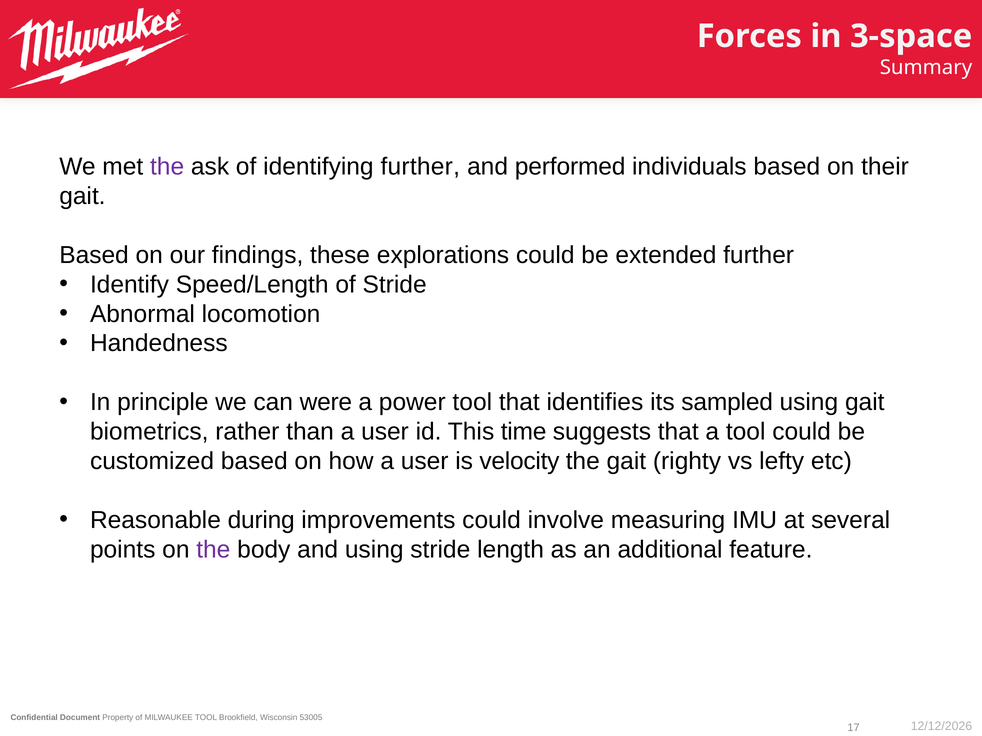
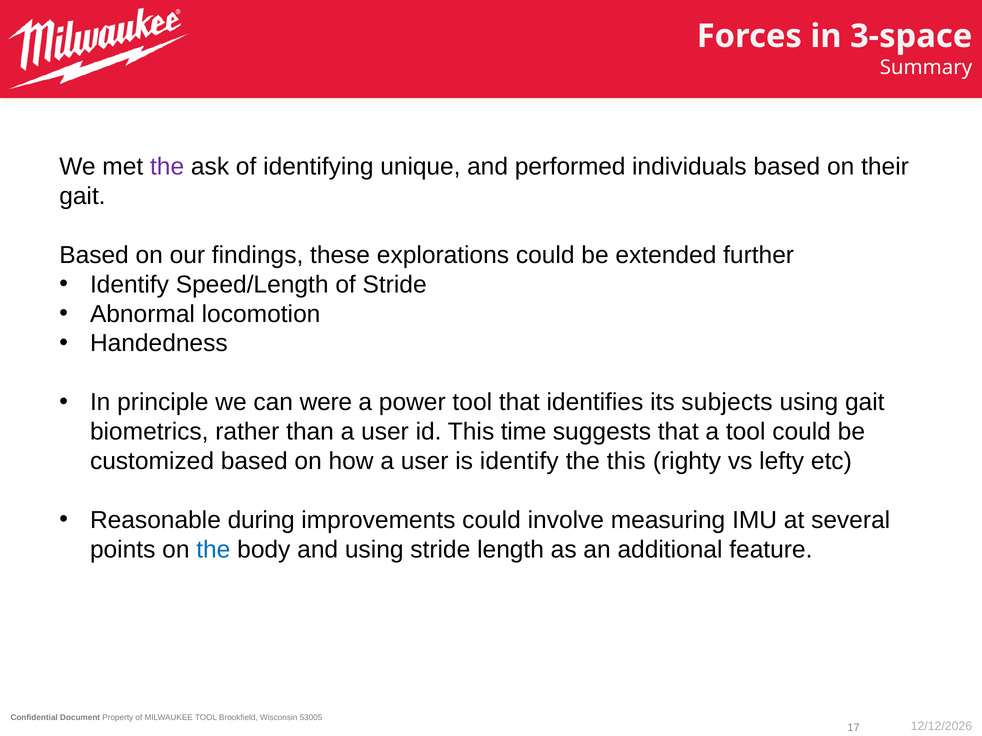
identifying further: further -> unique (420, 167)
sampled: sampled -> subjects (727, 403)
is velocity: velocity -> identify (519, 461)
the gait: gait -> this (626, 461)
the colour: purple -> blue (213, 550)
